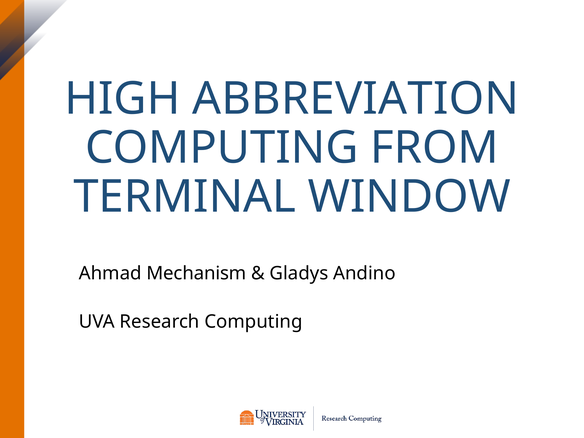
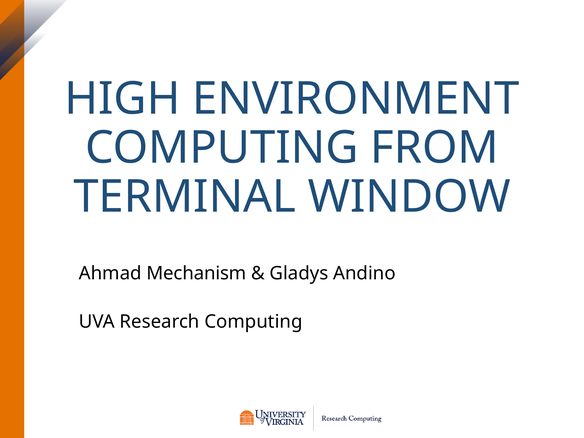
ABBREVIATION: ABBREVIATION -> ENVIRONMENT (356, 99)
